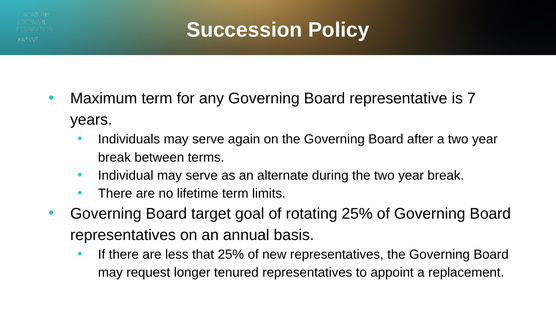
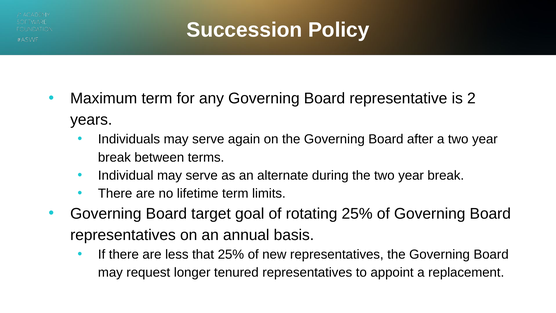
7: 7 -> 2 (471, 98)
